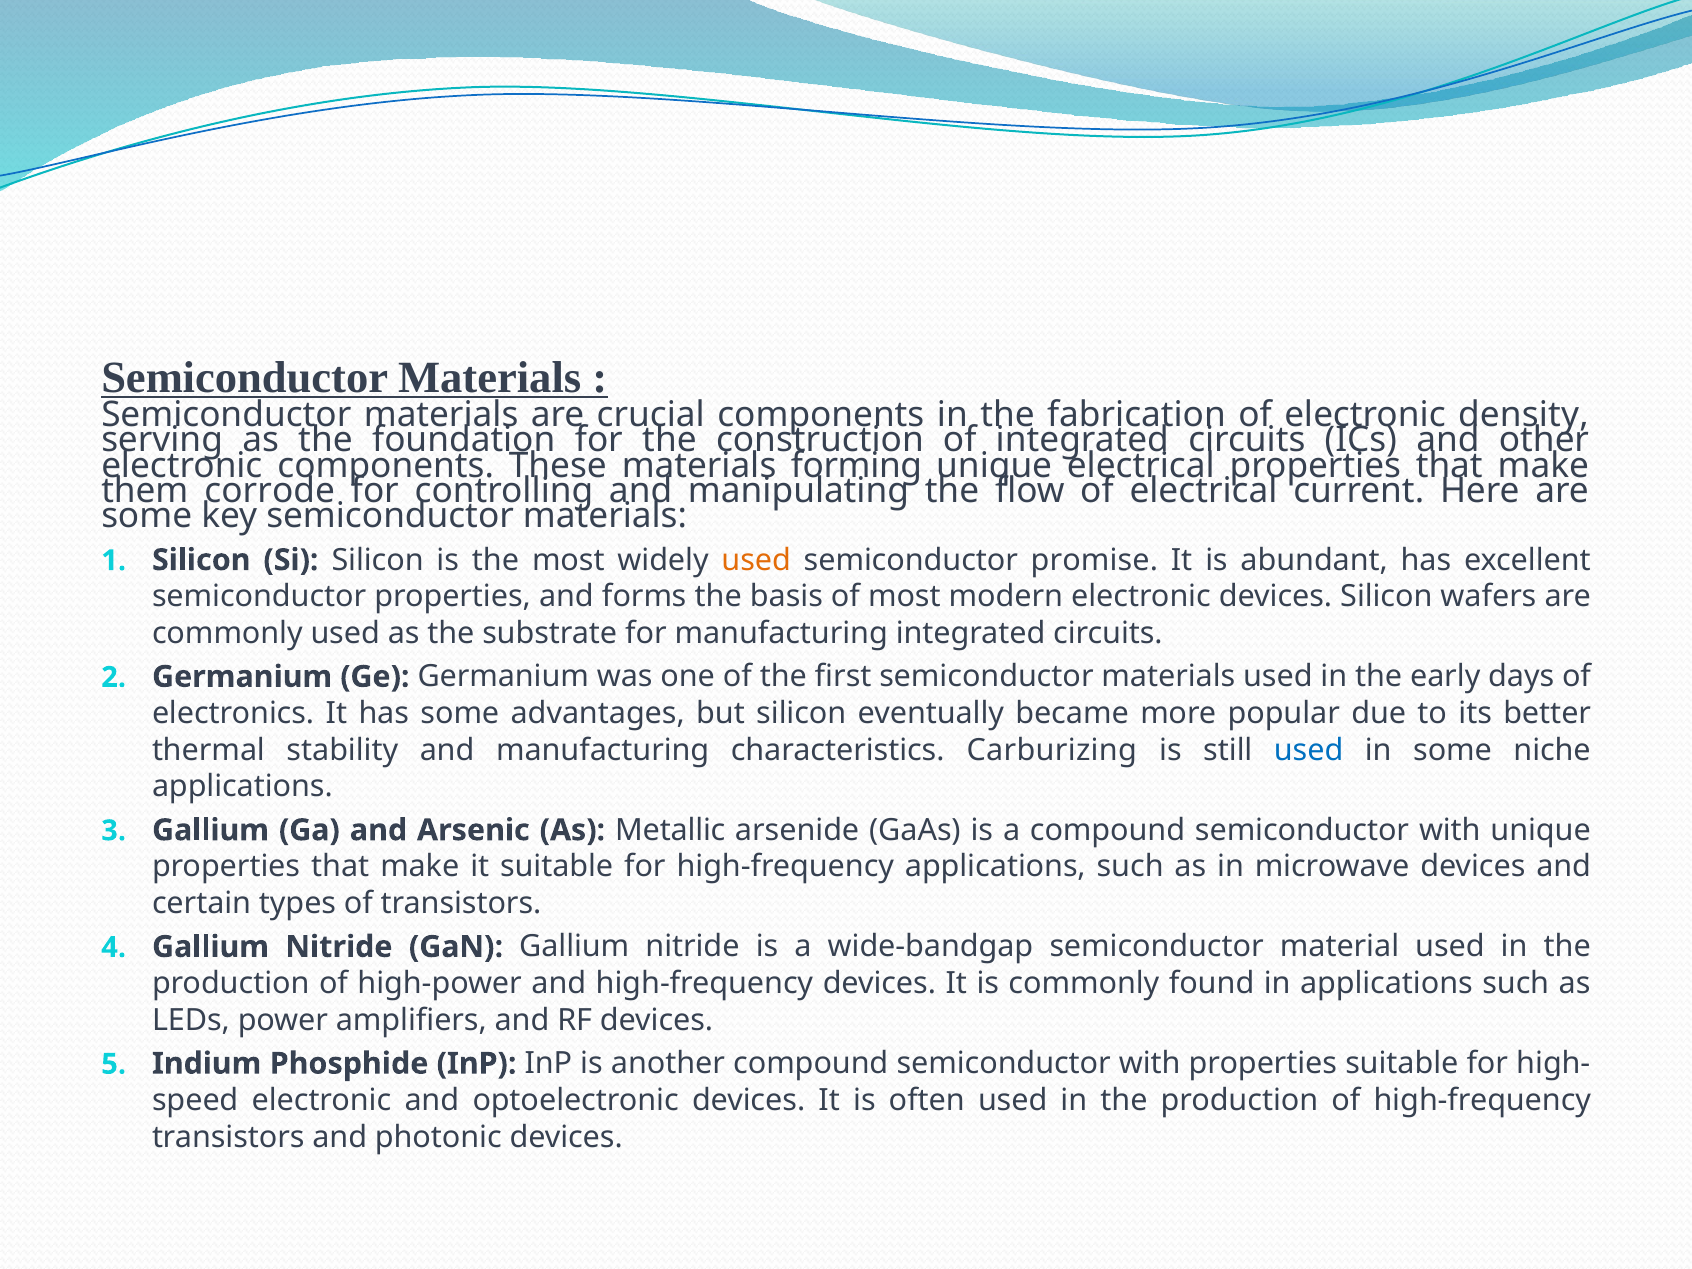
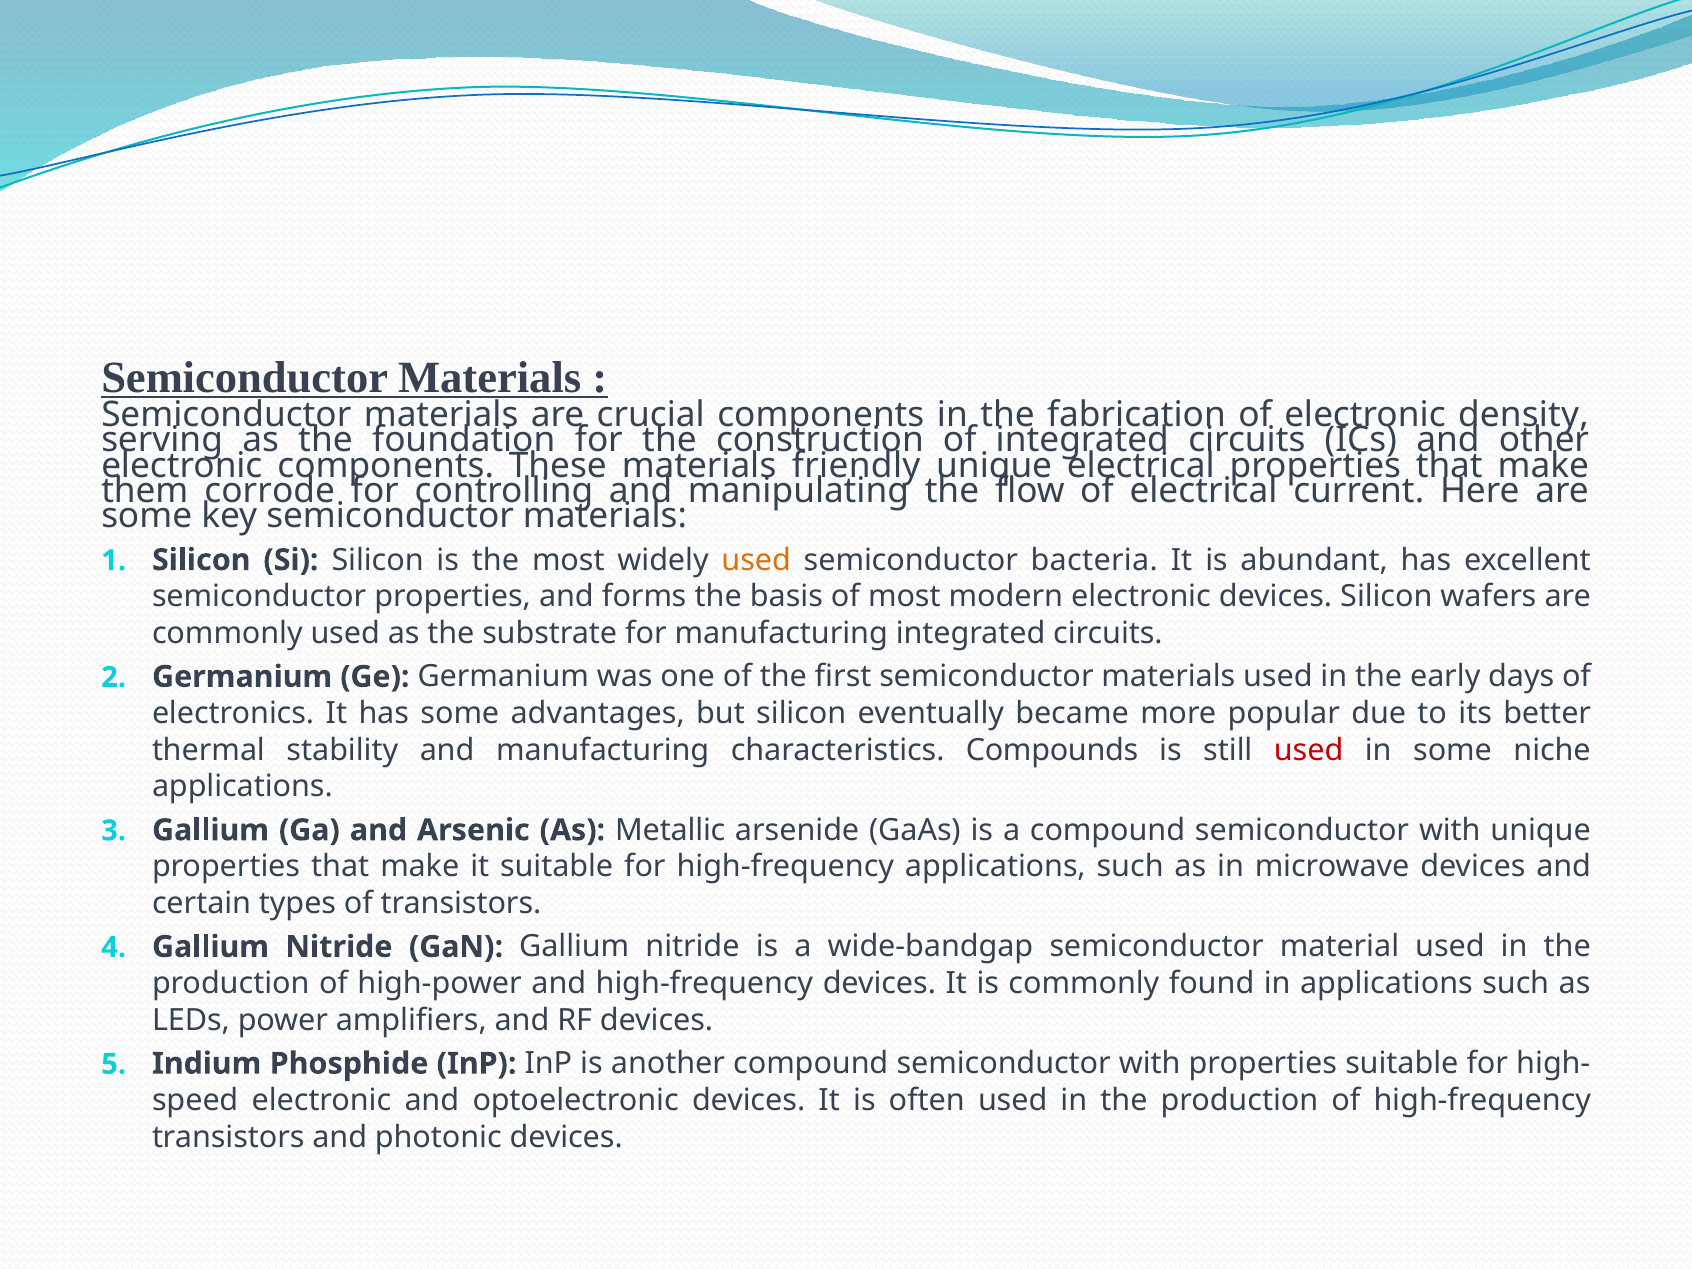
forming: forming -> friendly (856, 466)
promise: promise -> bacteria (1094, 560)
Carburizing: Carburizing -> Compounds (1052, 750)
used colour: blue -> red (1309, 750)
